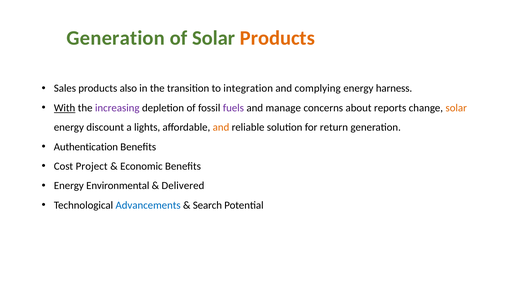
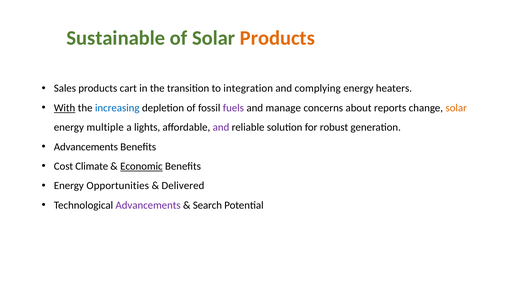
Generation: Generation -> Sustainable (116, 38)
also: also -> cart (128, 88)
harness: harness -> heaters (394, 88)
increasing colour: purple -> blue (117, 108)
discount: discount -> multiple (105, 127)
and colour: orange -> purple (221, 127)
return: return -> robust (334, 127)
Authentication: Authentication -> Advancements (86, 147)
Project: Project -> Climate (92, 166)
Economic underline: none -> present (141, 166)
Environmental: Environmental -> Opportunities (118, 186)
Advancements colour: blue -> purple (148, 205)
